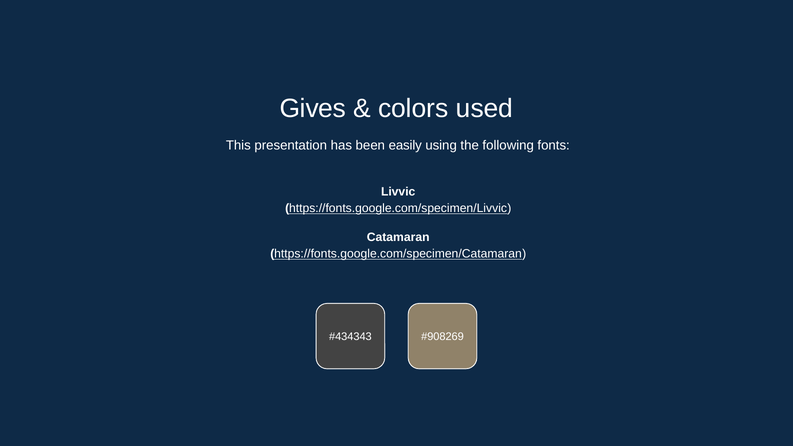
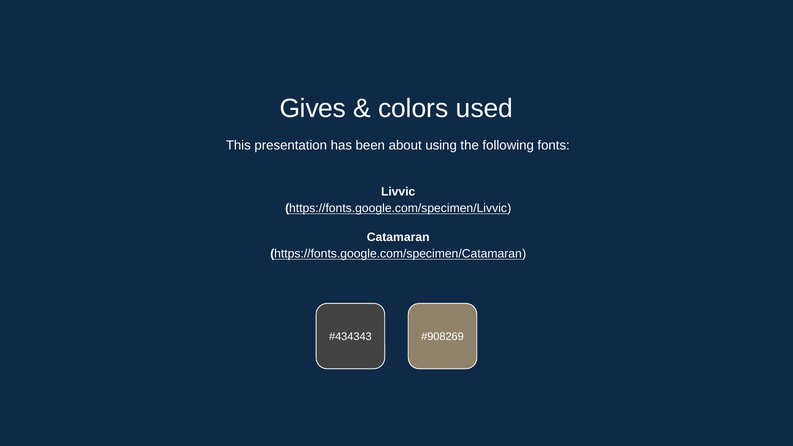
easily: easily -> about (405, 146)
